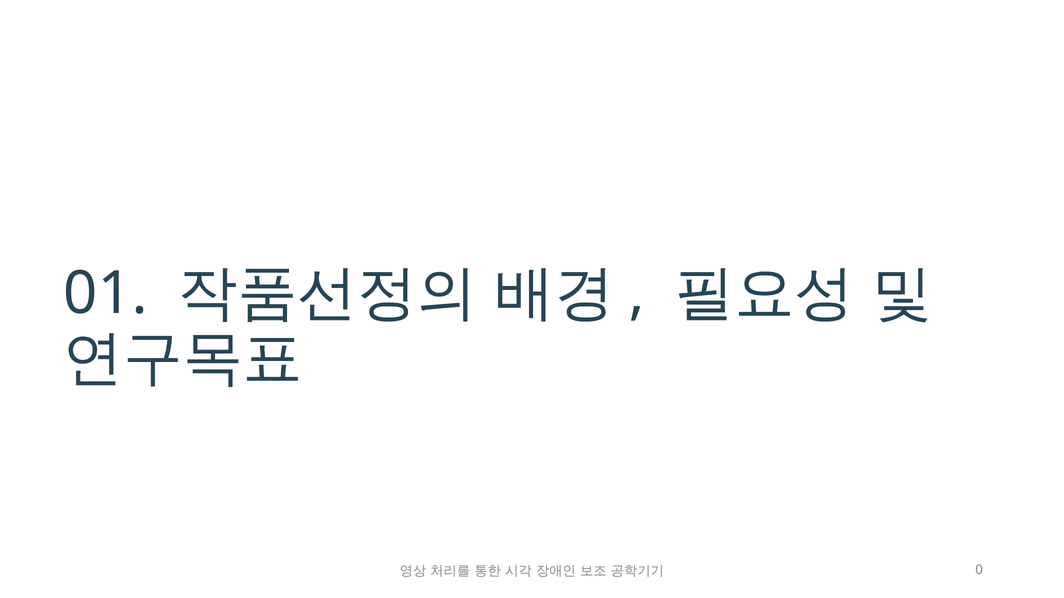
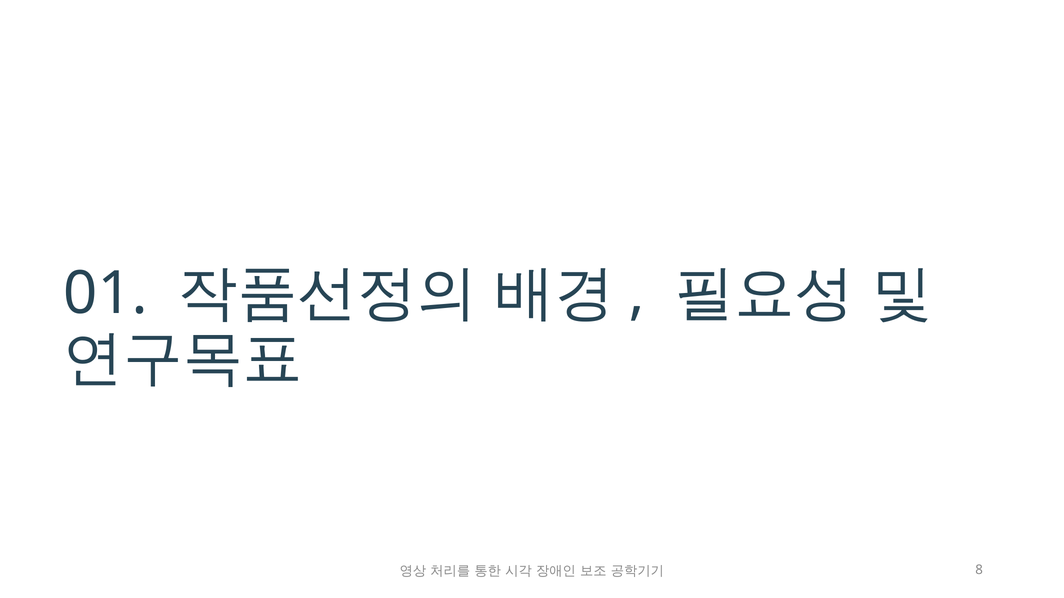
0: 0 -> 8 (979, 570)
